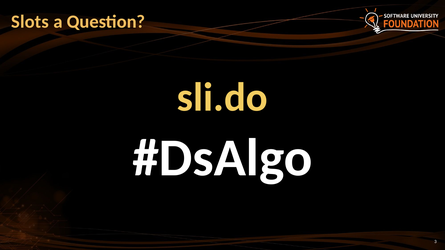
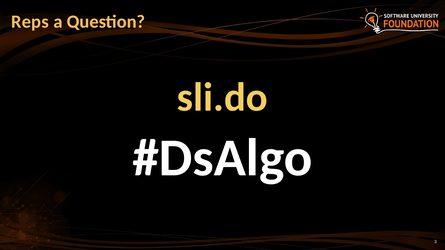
Slots: Slots -> Reps (30, 22)
